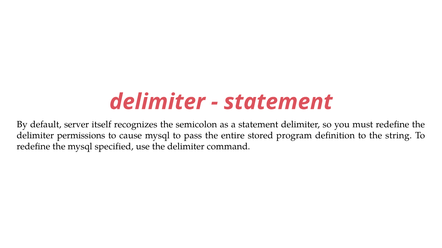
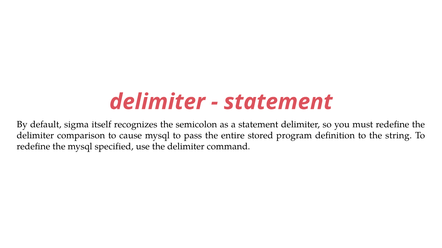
server: server -> sigma (76, 125)
permissions: permissions -> comparison (81, 136)
